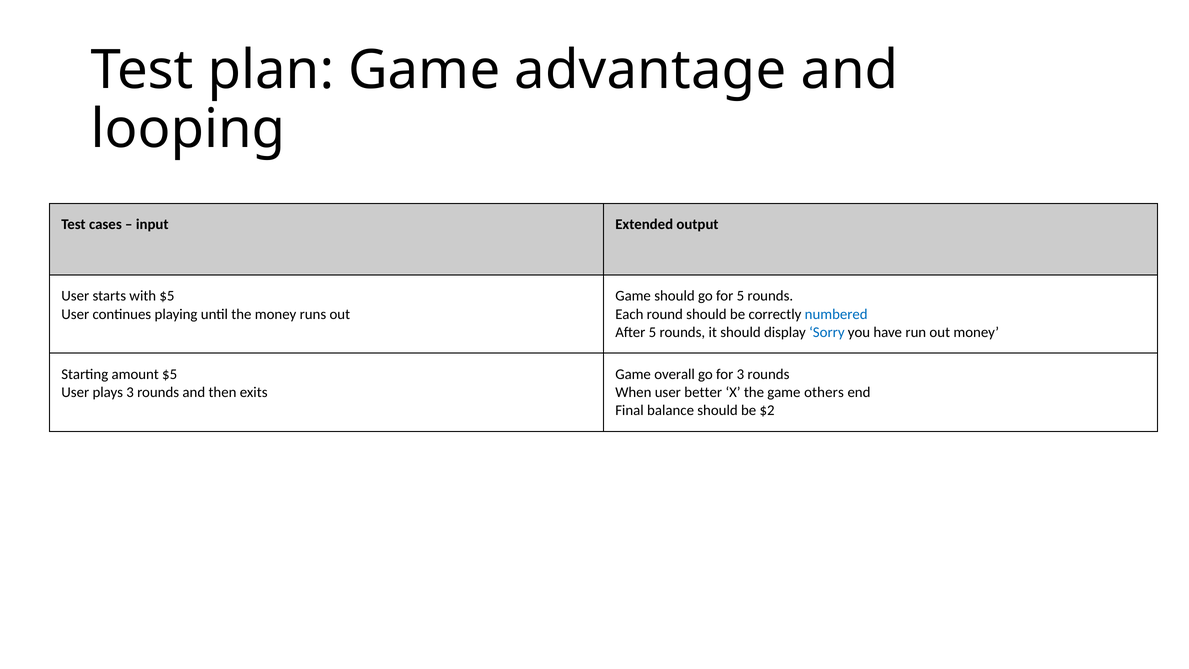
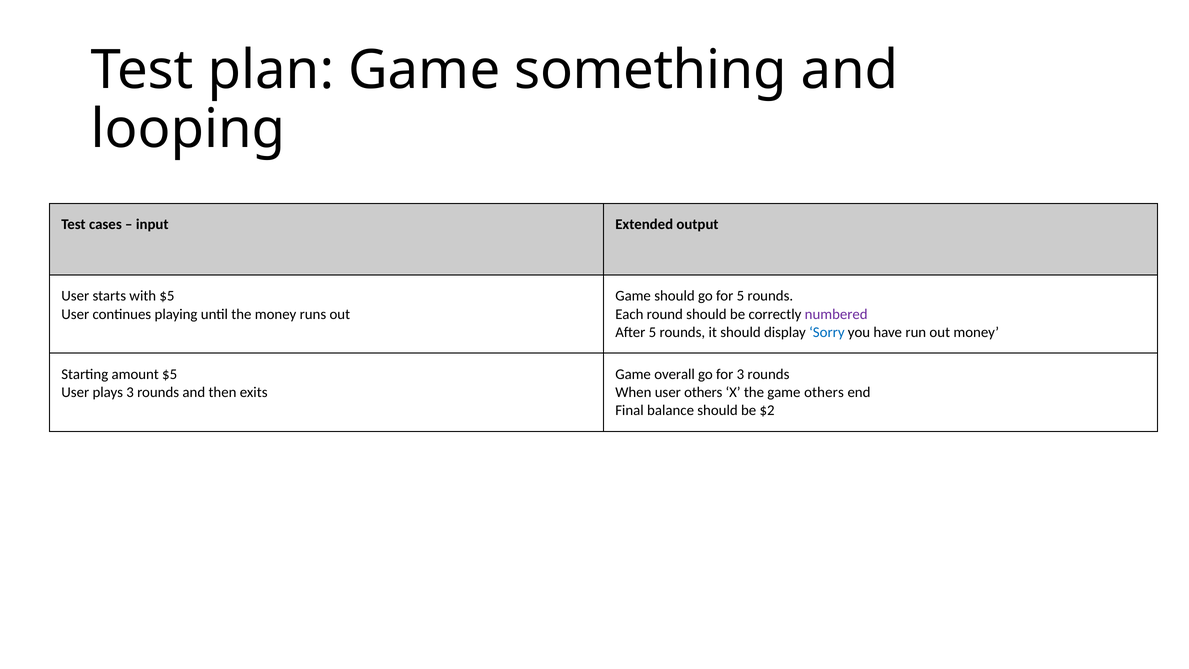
advantage: advantage -> something (651, 70)
numbered colour: blue -> purple (836, 314)
user better: better -> others (703, 392)
